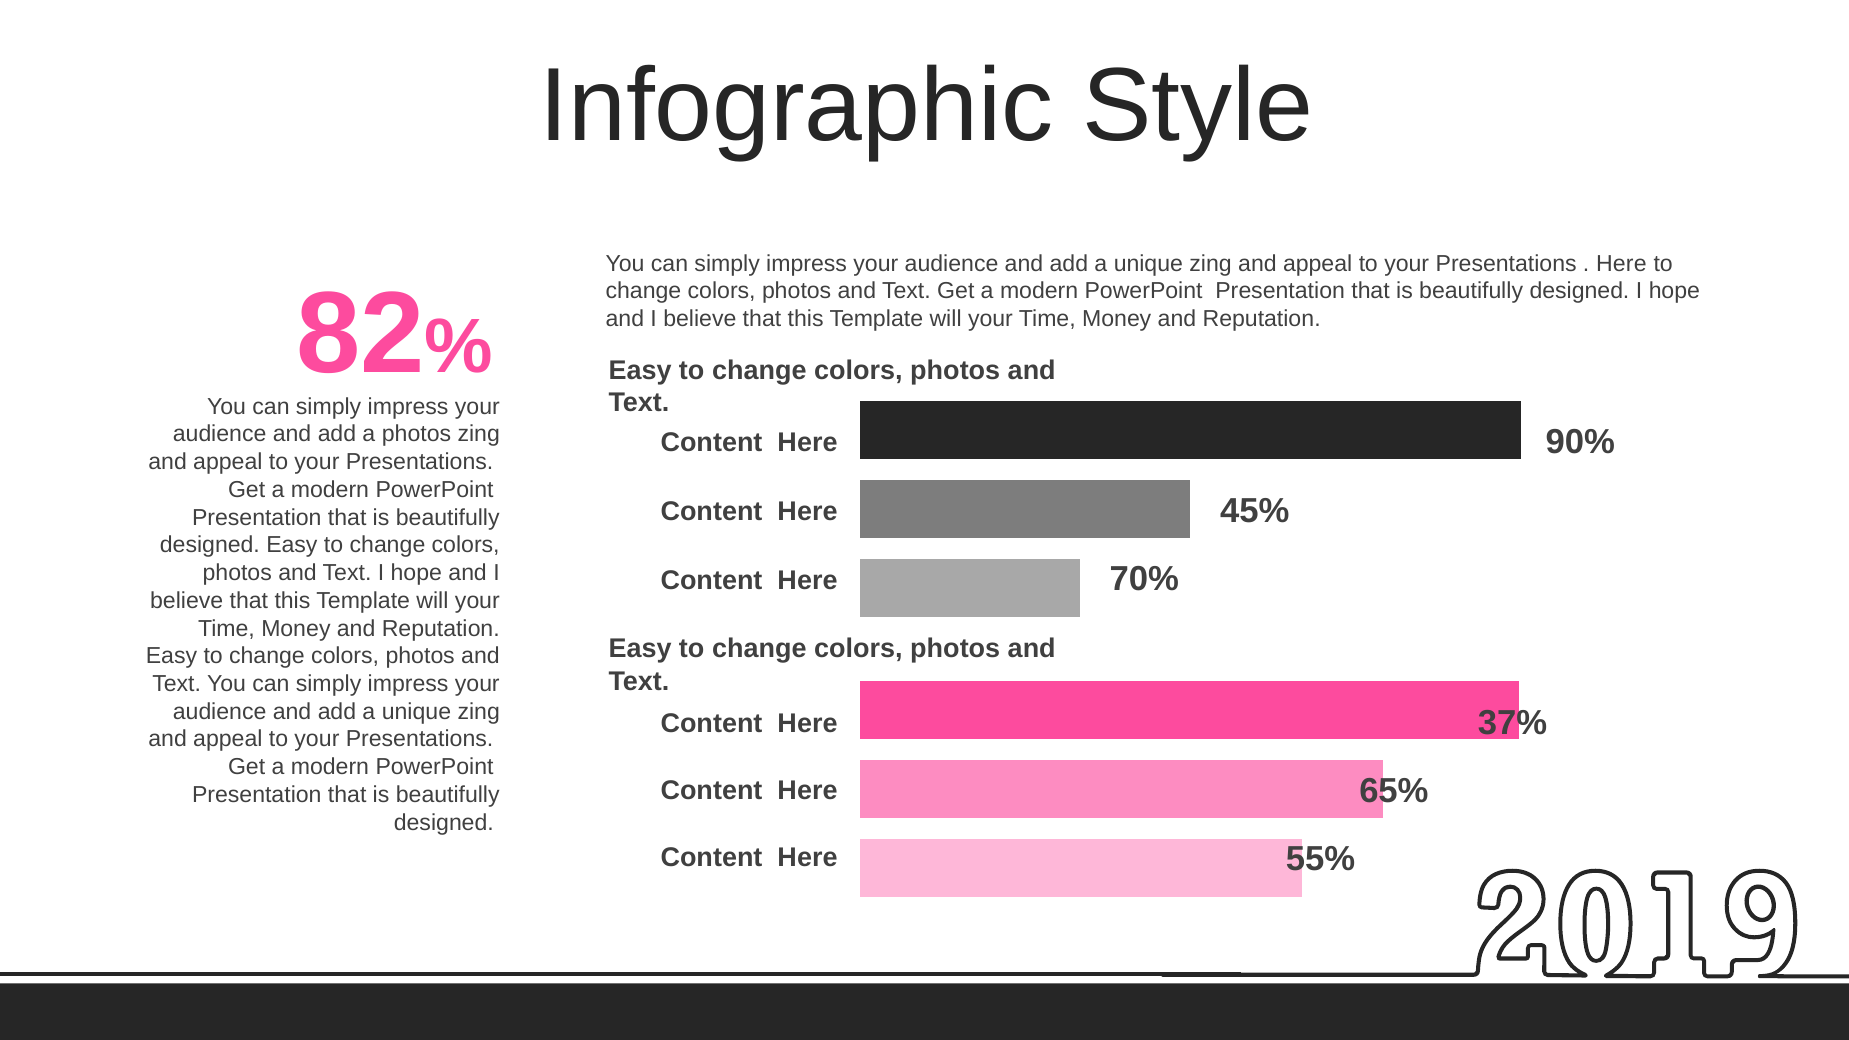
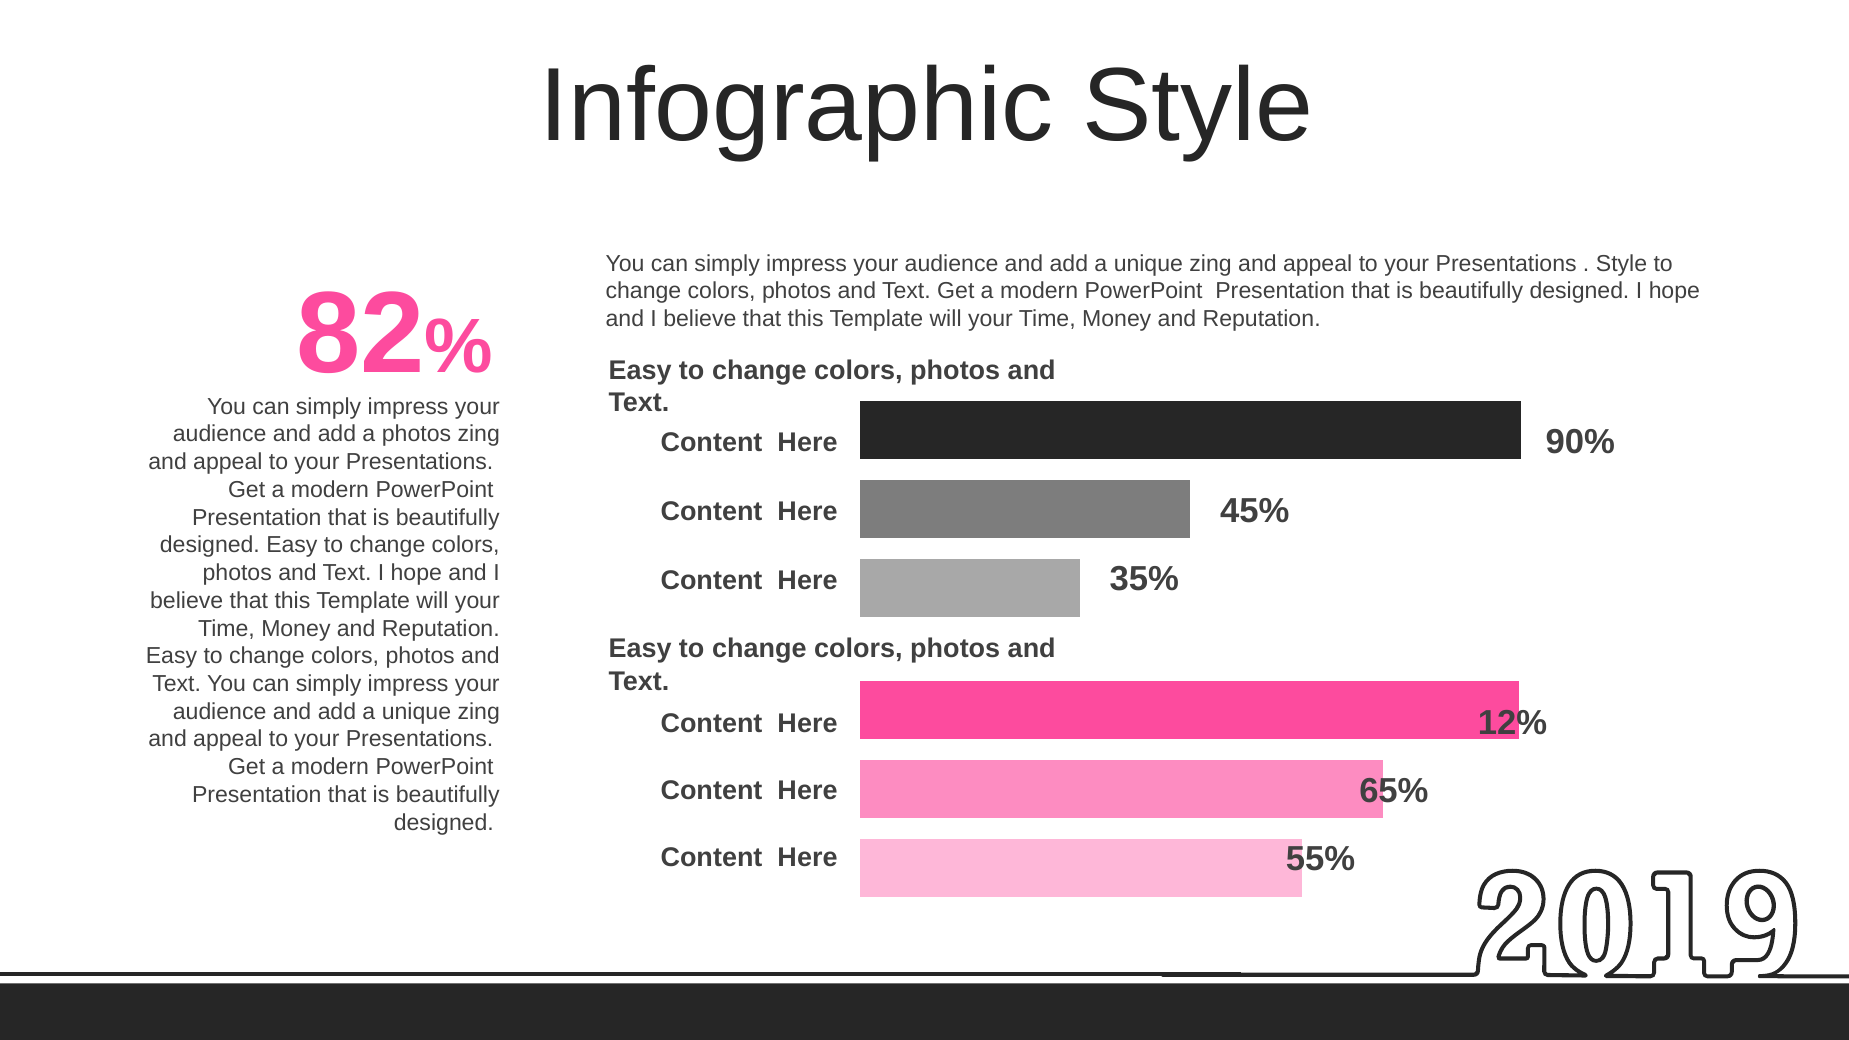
Here: Here -> Style (1622, 264)
70%: 70% -> 35% (1144, 579)
37%: 37% -> 12% (1513, 723)
